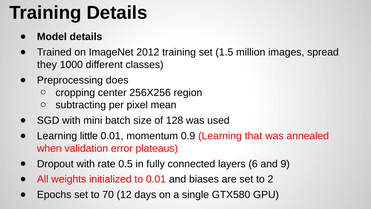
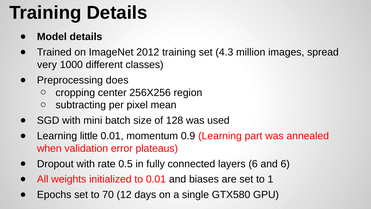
1.5: 1.5 -> 4.3 (224, 52)
they: they -> very (47, 65)
that: that -> part (254, 136)
and 9: 9 -> 6 (285, 164)
2: 2 -> 1 (270, 179)
